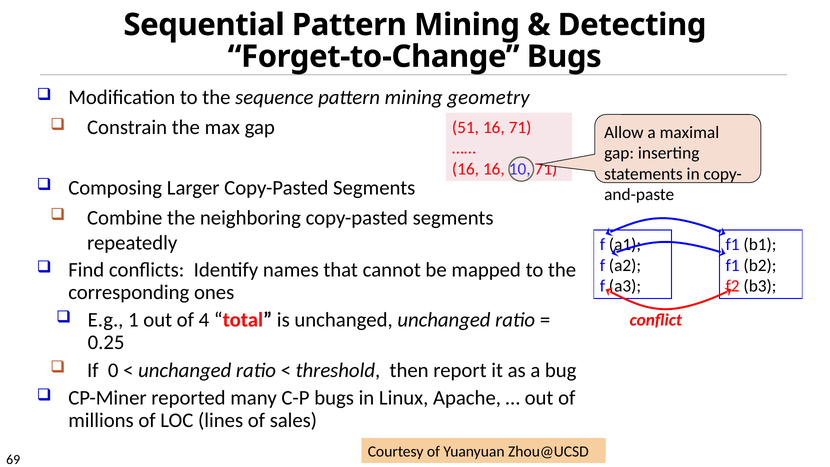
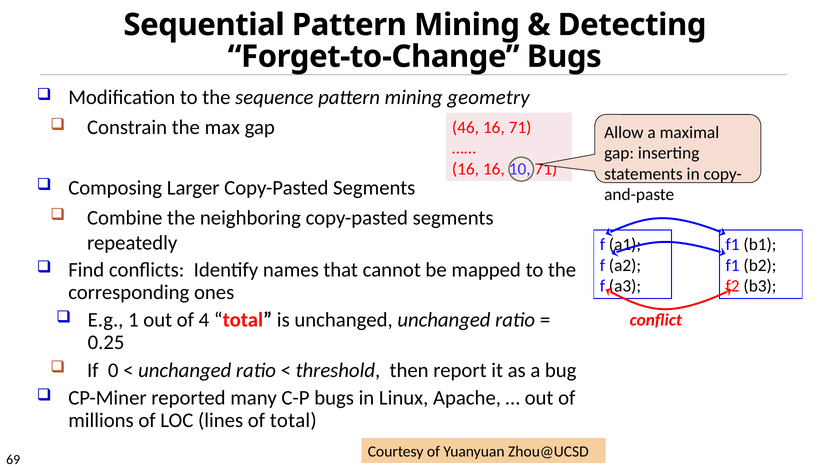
51: 51 -> 46 (465, 127)
of sales: sales -> total (293, 420)
